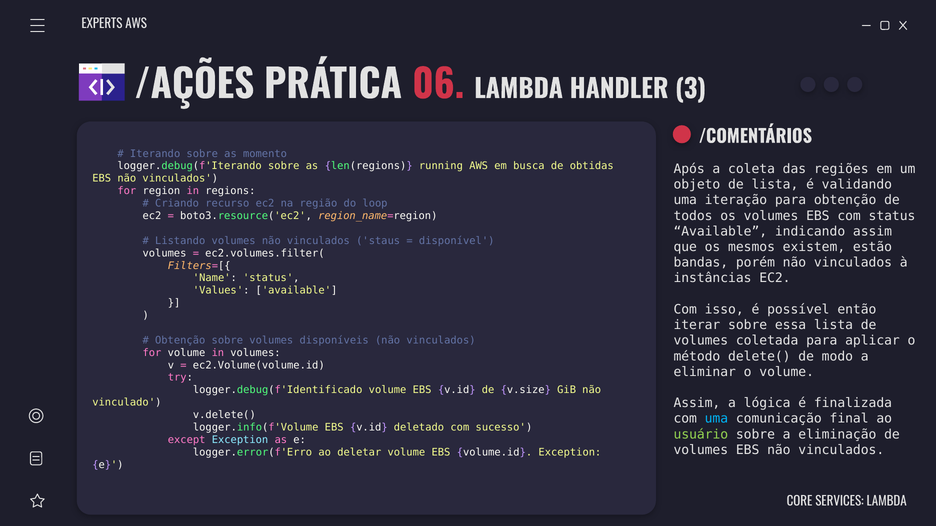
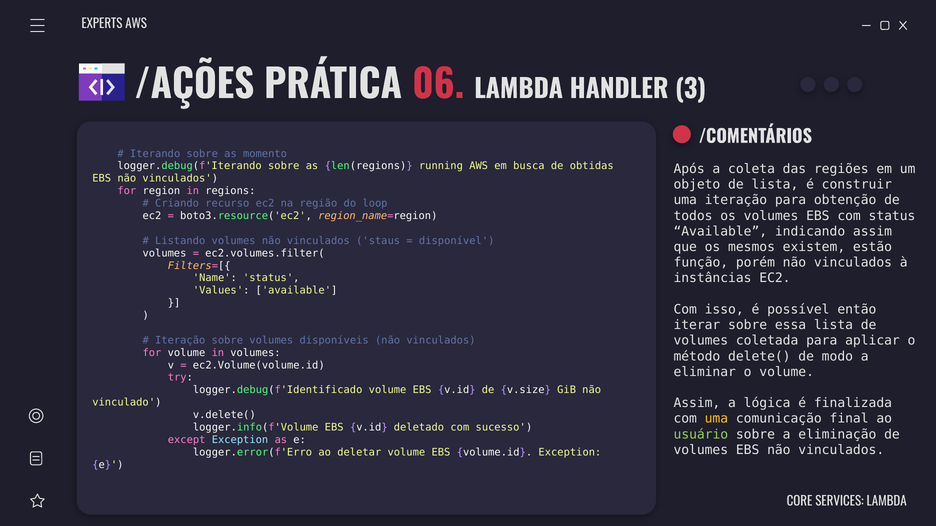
validando: validando -> construir (857, 185)
bandas: bandas -> função (701, 263)
Obtenção: Obtenção -> Iteração (180, 341)
uma colour: light blue -> yellow (716, 419)
